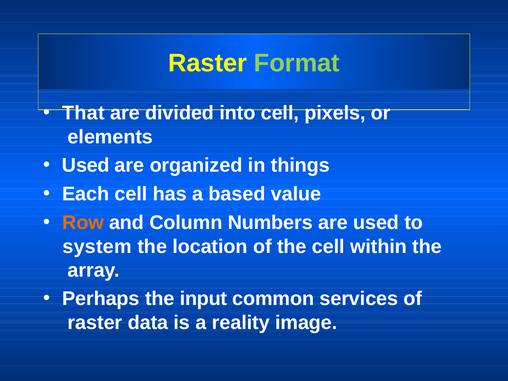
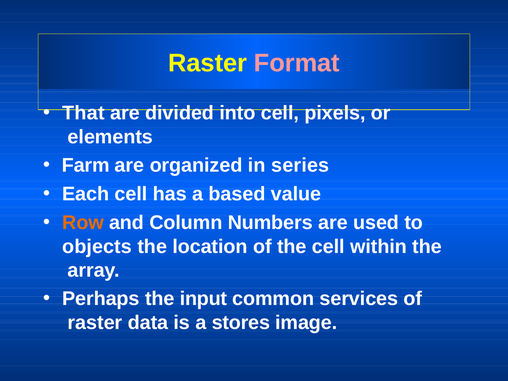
Format colour: light green -> pink (297, 63)
Used: Used -> Farm (86, 165)
things: things -> series (300, 165)
system: system -> objects (97, 246)
reality: reality -> stores (241, 322)
